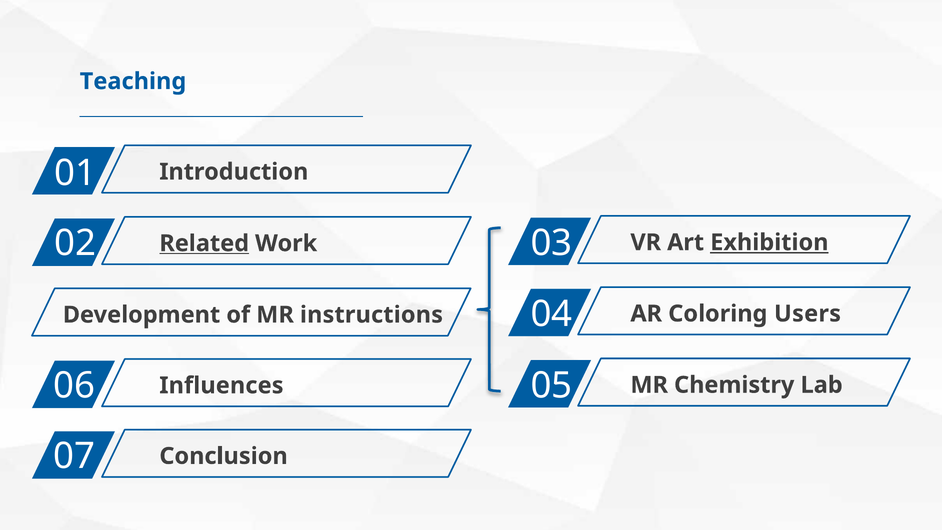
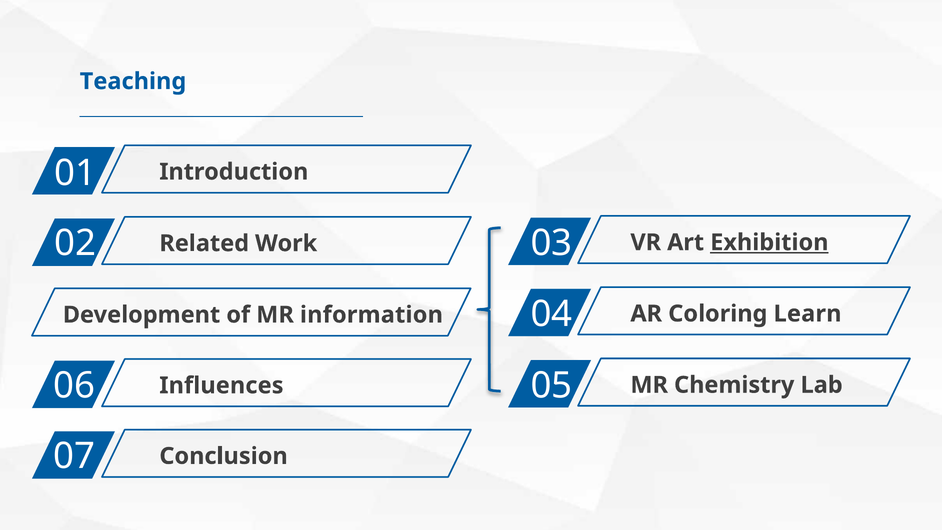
Related underline: present -> none (204, 243)
Users: Users -> Learn (808, 314)
instructions: instructions -> information (371, 315)
